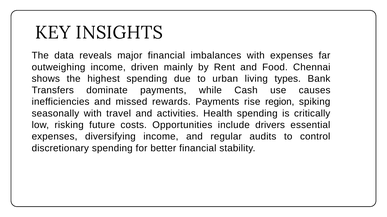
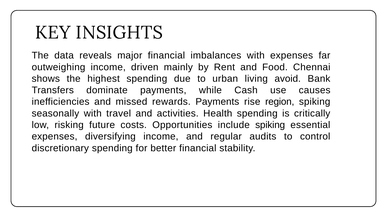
types: types -> avoid (288, 79)
include drivers: drivers -> spiking (270, 125)
